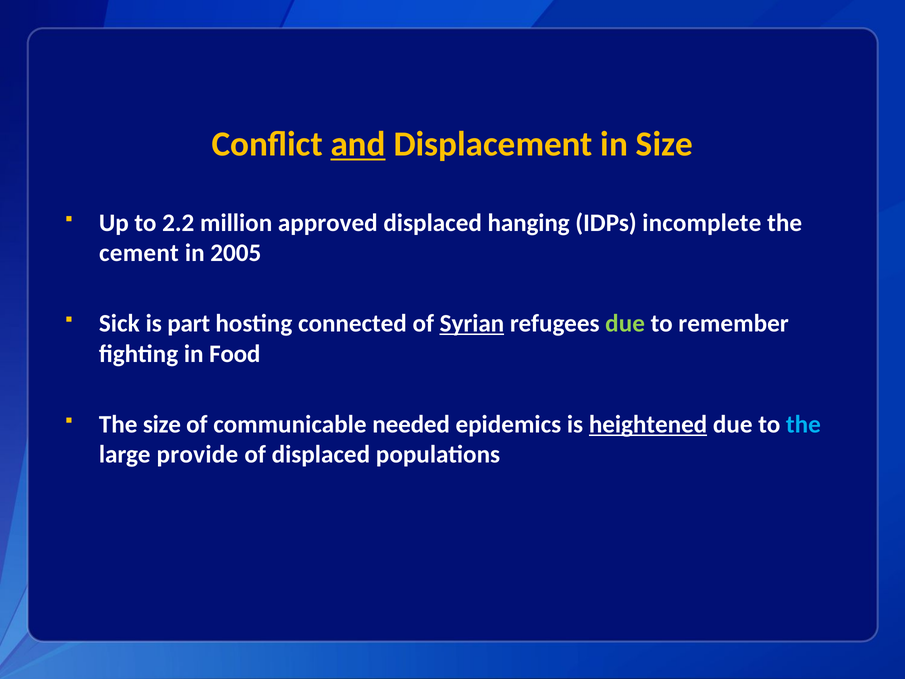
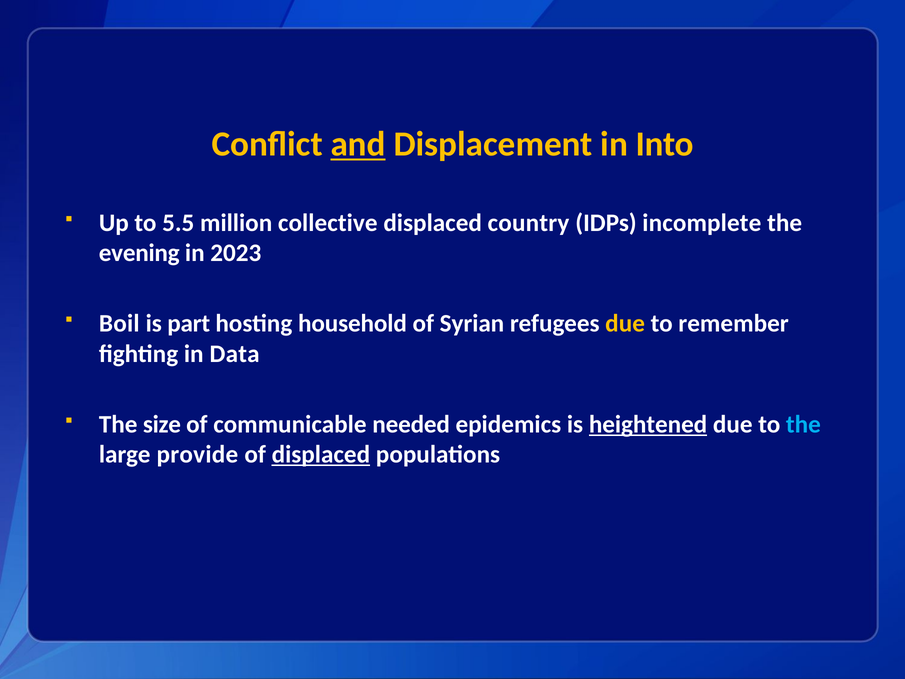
in Size: Size -> Into (665, 144)
2.2: 2.2 -> 5.5 (178, 223)
approved: approved -> collective (328, 223)
hanging: hanging -> country (528, 223)
cement: cement -> evening (139, 253)
2005: 2005 -> 2023 (236, 253)
Sick: Sick -> Boil (119, 323)
connected: connected -> household (352, 323)
Syrian underline: present -> none (472, 323)
due colour: light green -> yellow (625, 323)
Food: Food -> Data (235, 354)
displaced underline: none -> present (321, 454)
